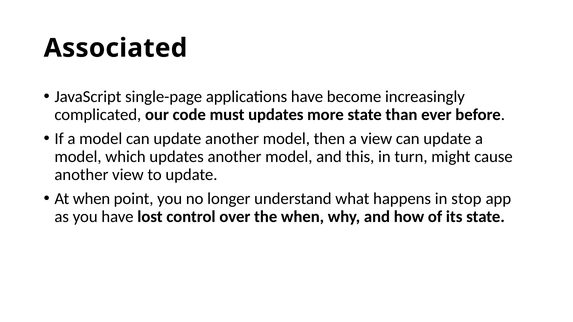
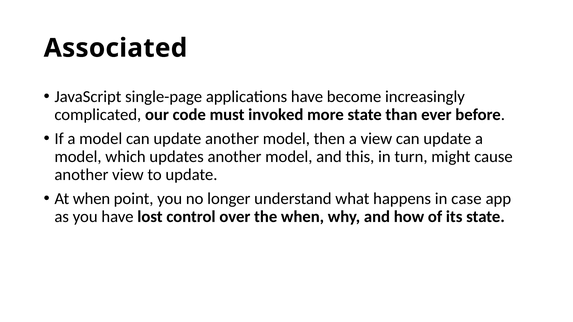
must updates: updates -> invoked (276, 115)
stop: stop -> case (466, 199)
